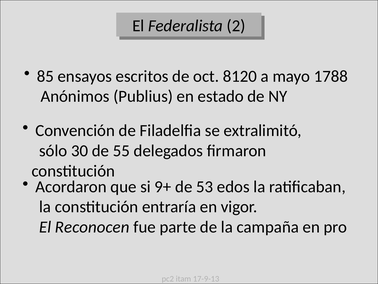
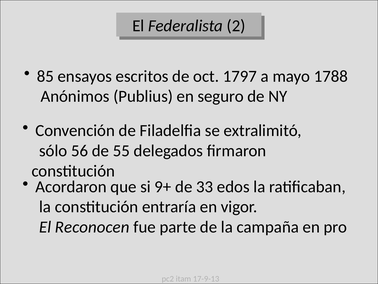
8120: 8120 -> 1797 (240, 76)
estado: estado -> seguro (221, 96)
30: 30 -> 56 (80, 150)
53: 53 -> 33 (205, 186)
